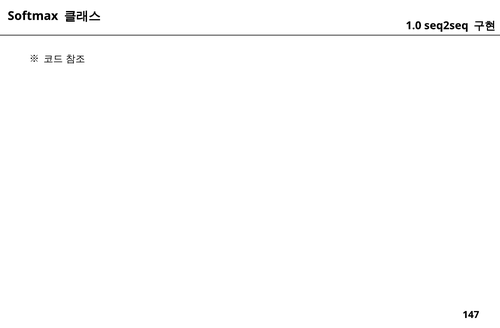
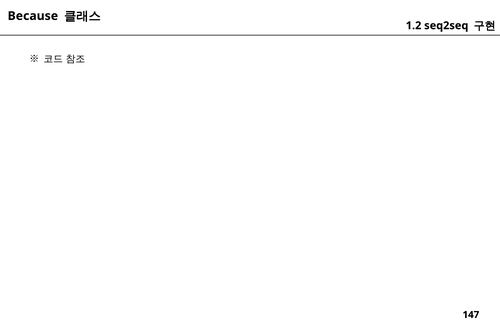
Softmax: Softmax -> Because (33, 16)
1.0: 1.0 -> 1.2 (414, 26)
